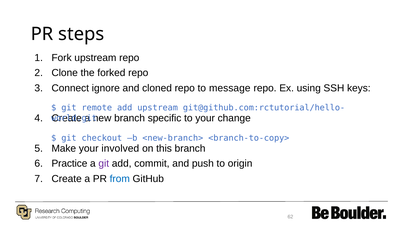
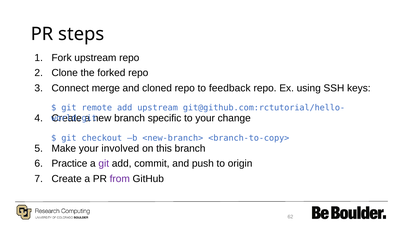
ignore: ignore -> merge (106, 88)
message: message -> feedback (230, 88)
from colour: blue -> purple (120, 178)
